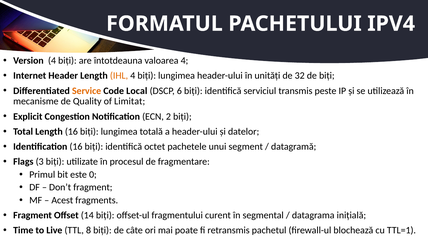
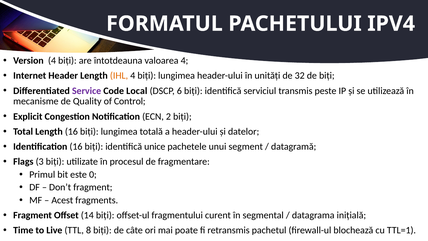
Service colour: orange -> purple (87, 91)
Limitat: Limitat -> Control (130, 101)
octet: octet -> unice (155, 146)
